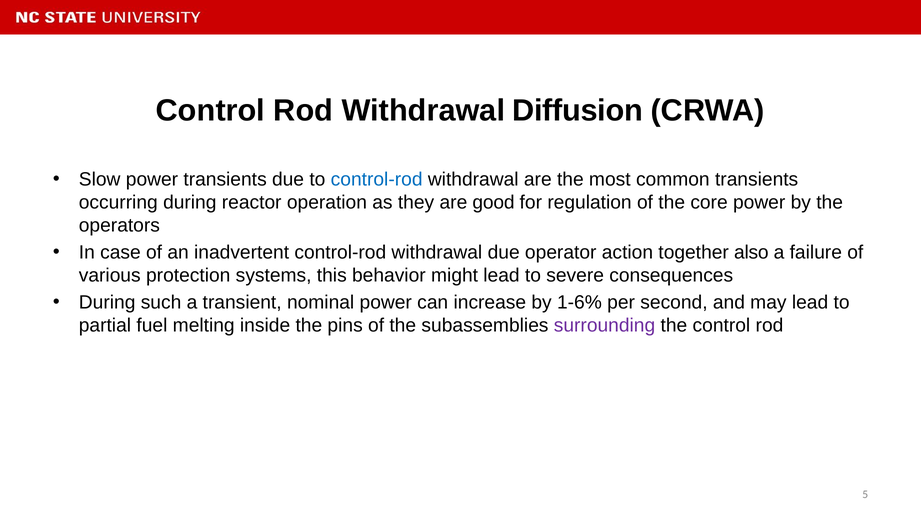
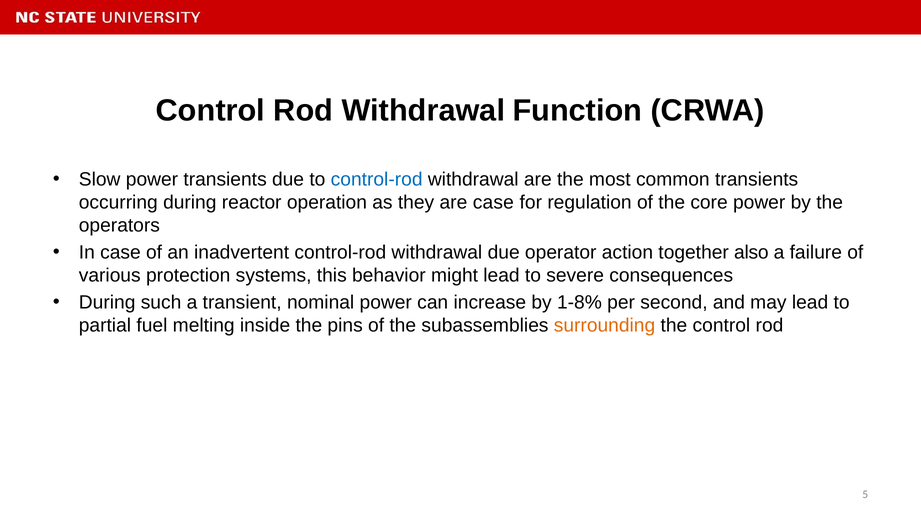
Diffusion: Diffusion -> Function (577, 110)
are good: good -> case (493, 203)
1-6%: 1-6% -> 1-8% (579, 302)
surrounding colour: purple -> orange (605, 325)
